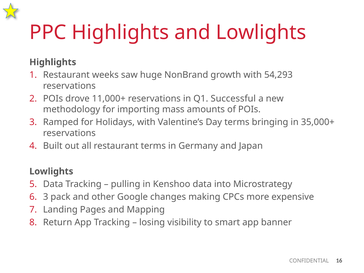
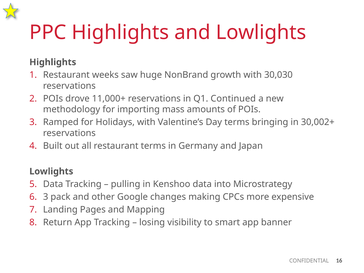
54,293: 54,293 -> 30,030 (278, 75)
Successful: Successful -> Continued (233, 99)
35,000+: 35,000+ -> 30,002+ (318, 122)
